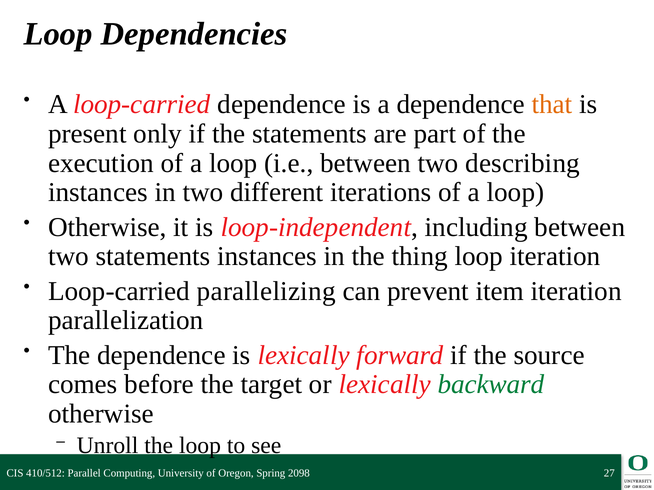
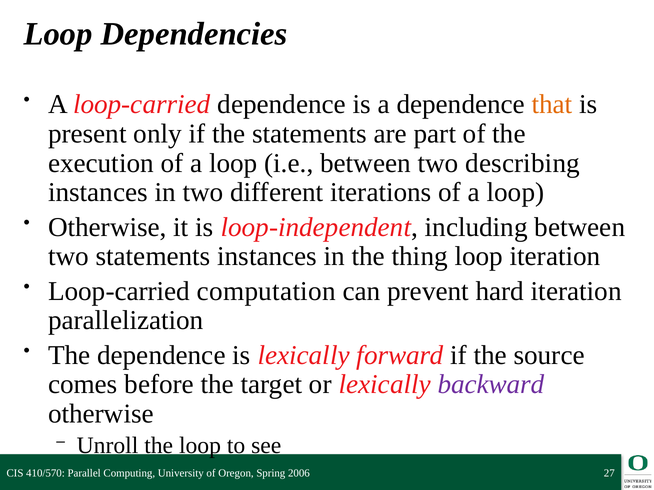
parallelizing: parallelizing -> computation (266, 291)
item: item -> hard (500, 291)
backward colour: green -> purple (491, 385)
410/512: 410/512 -> 410/570 (45, 474)
2098: 2098 -> 2006 (299, 474)
